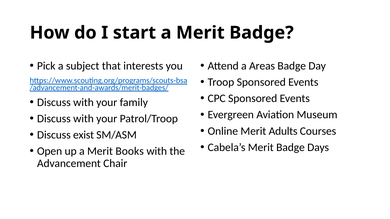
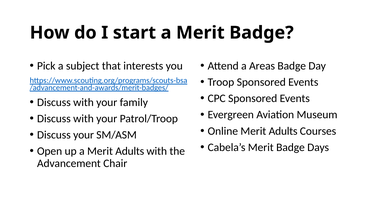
Discuss exist: exist -> your (84, 135)
a Merit Books: Books -> Adults (130, 151)
